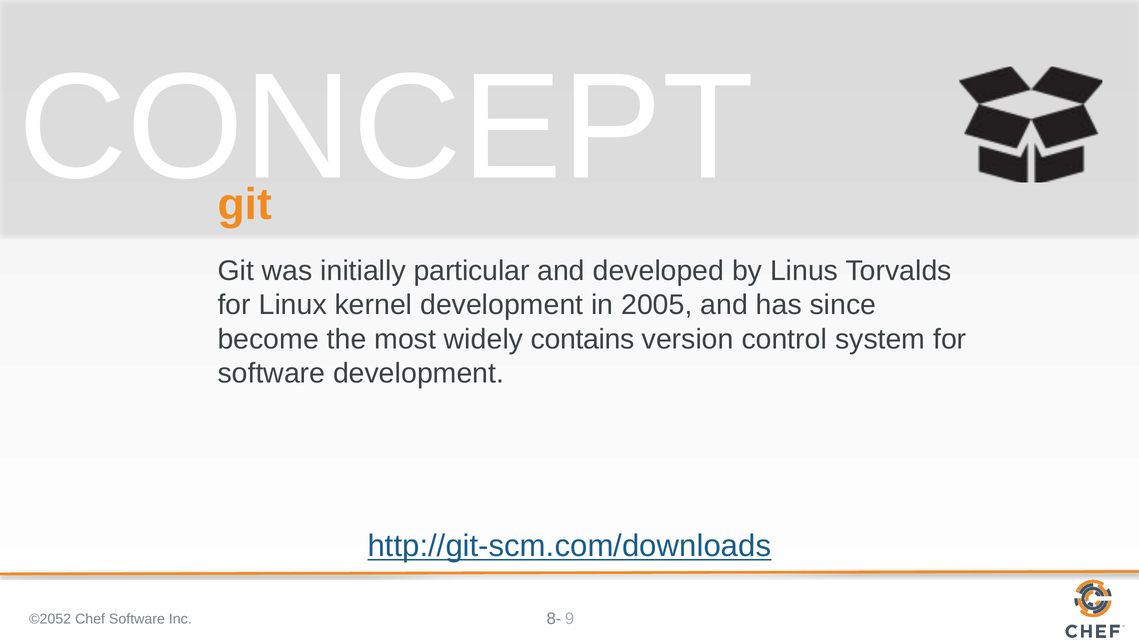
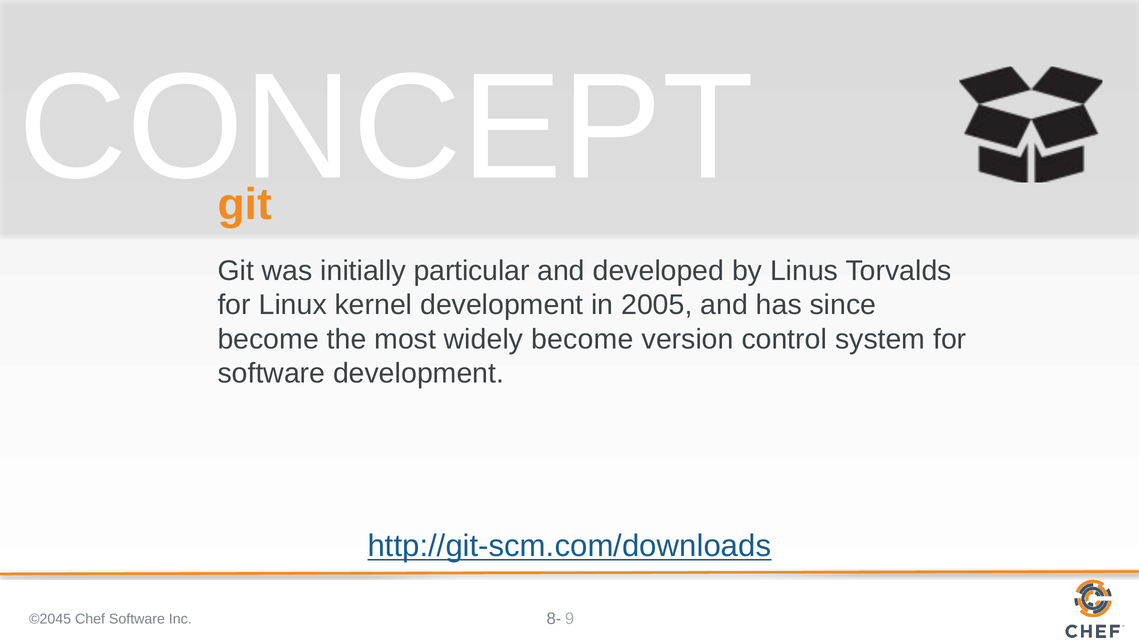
widely contains: contains -> become (582, 339)
©2052: ©2052 -> ©2045 (50, 620)
